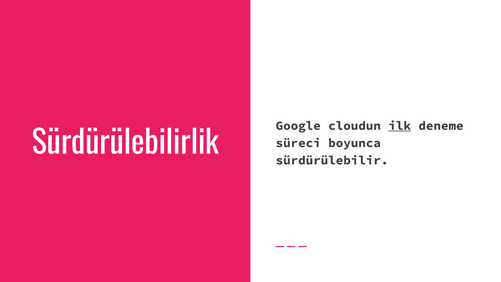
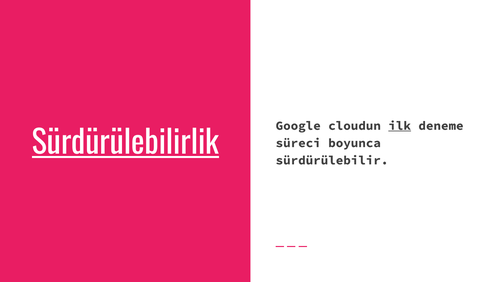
Sürdürülebilirlik underline: none -> present (125, 143)
